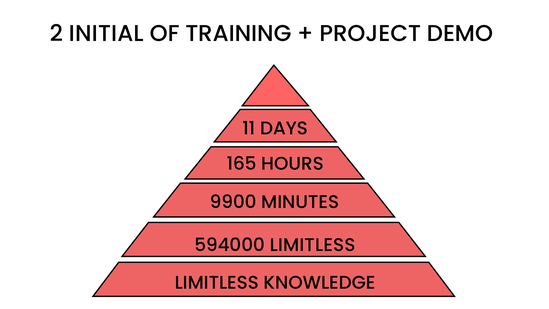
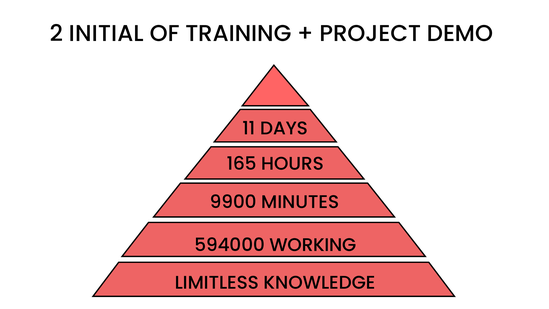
594000 LIMITLESS: LIMITLESS -> WORKING (313, 245)
